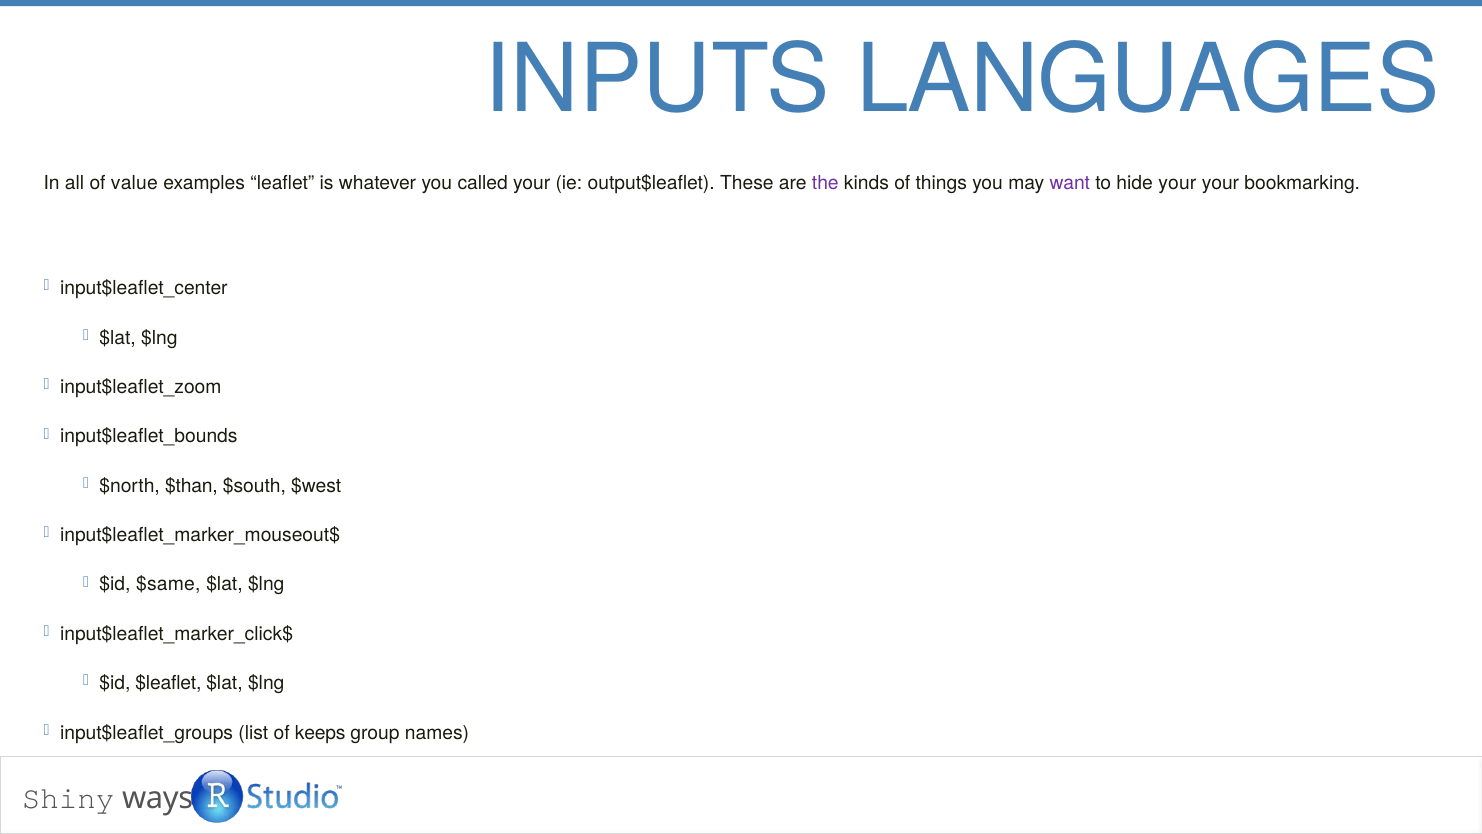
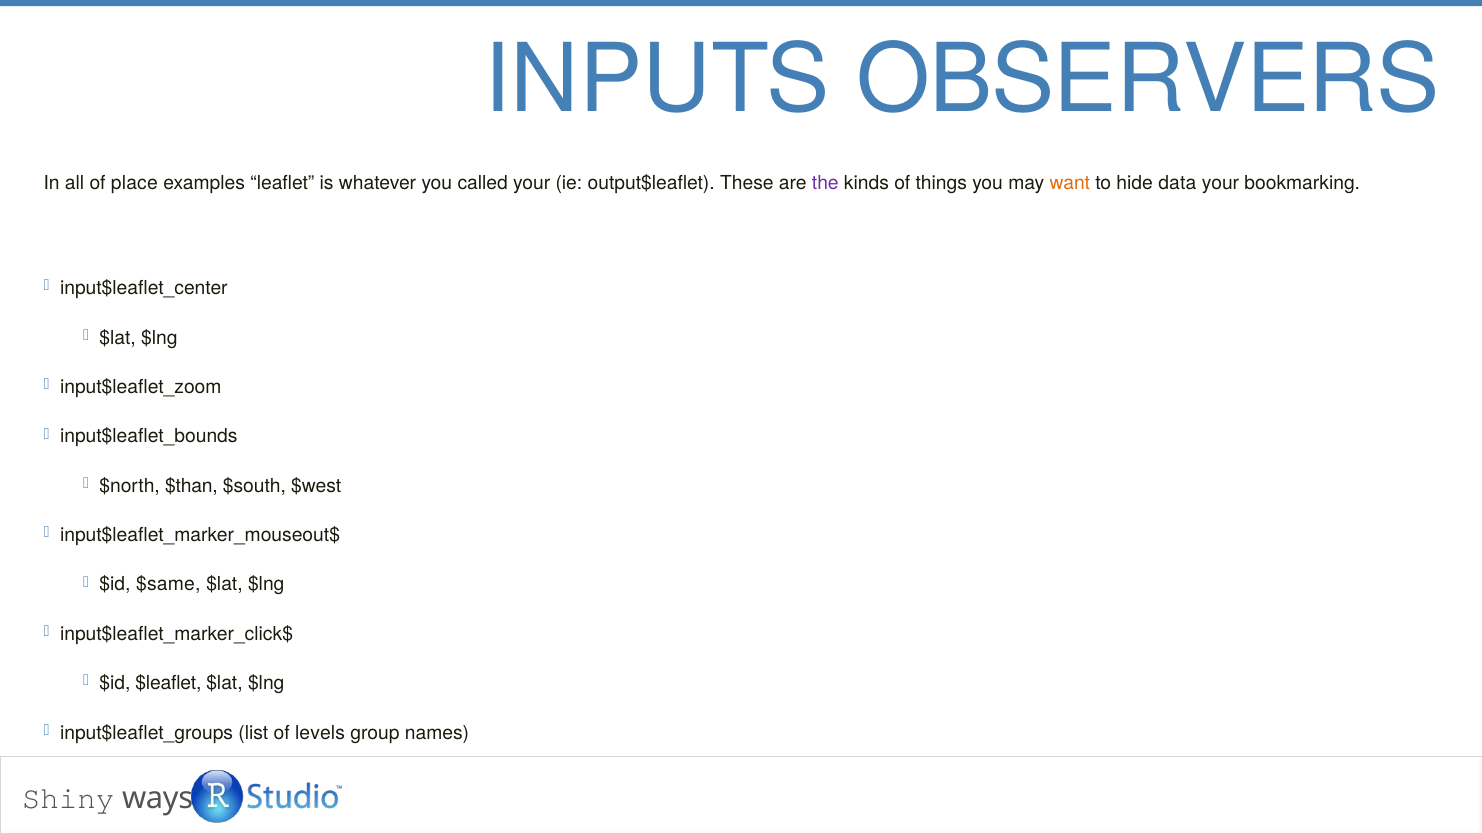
LANGUAGES: LANGUAGES -> OBSERVERS (1148, 80)
value: value -> place (134, 183)
want colour: purple -> orange (1070, 183)
hide your: your -> data (1177, 183)
keeps: keeps -> levels (320, 732)
